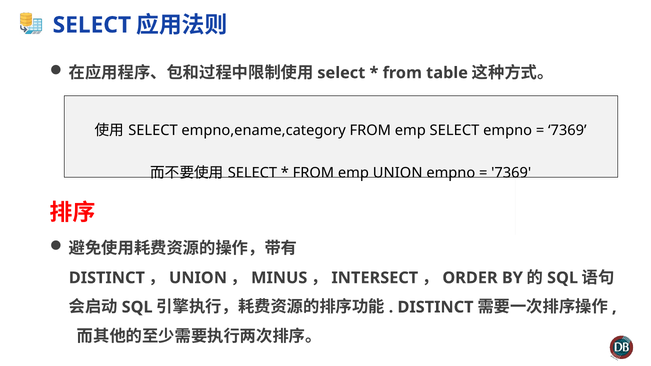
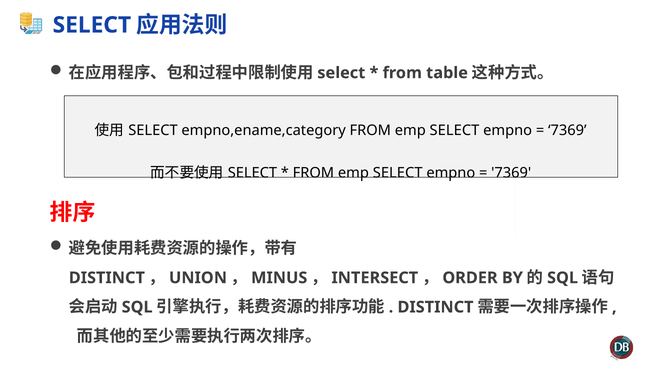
UNION: UNION -> SELECT (398, 173)
